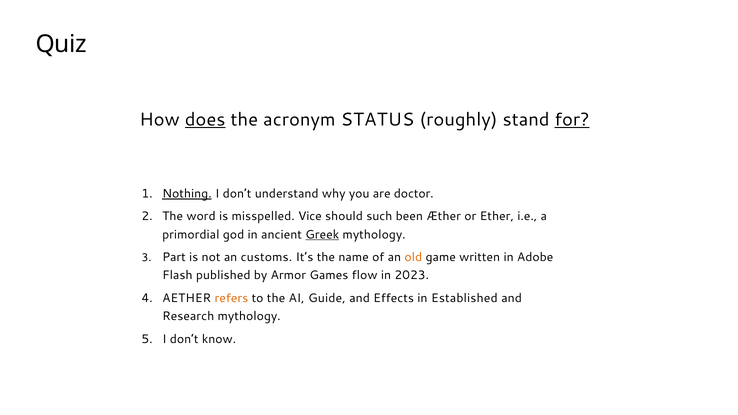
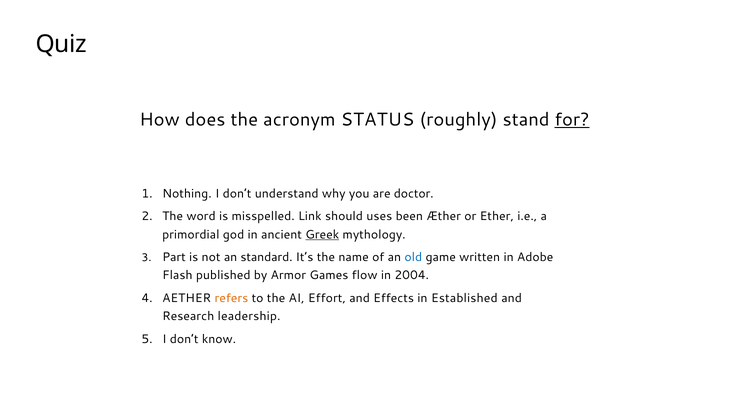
does underline: present -> none (205, 120)
Nothing underline: present -> none (187, 194)
Vice: Vice -> Link (310, 216)
such: such -> uses (379, 216)
customs: customs -> standard (267, 257)
old colour: orange -> blue (413, 257)
2023: 2023 -> 2004 (412, 276)
Guide: Guide -> Effort (327, 298)
Research mythology: mythology -> leadership (249, 316)
